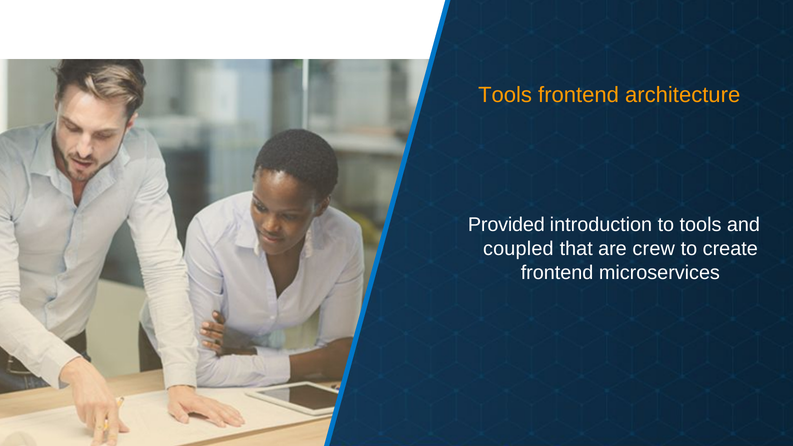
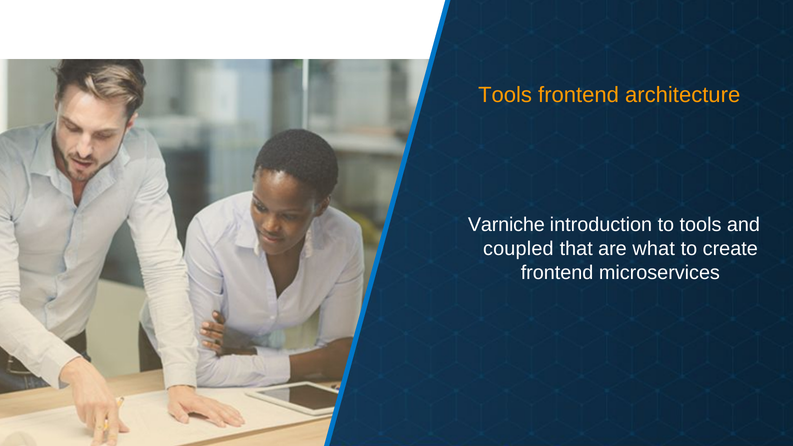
Provided: Provided -> Varniche (506, 225)
crew: crew -> what (654, 249)
